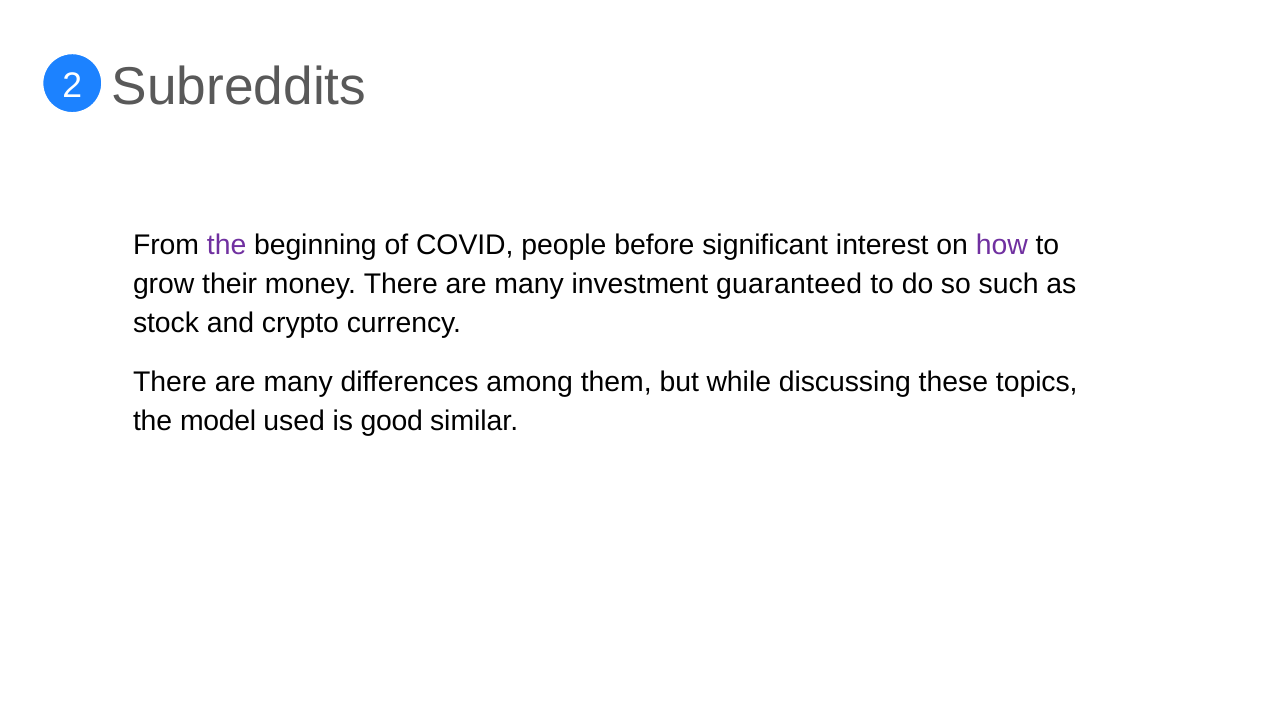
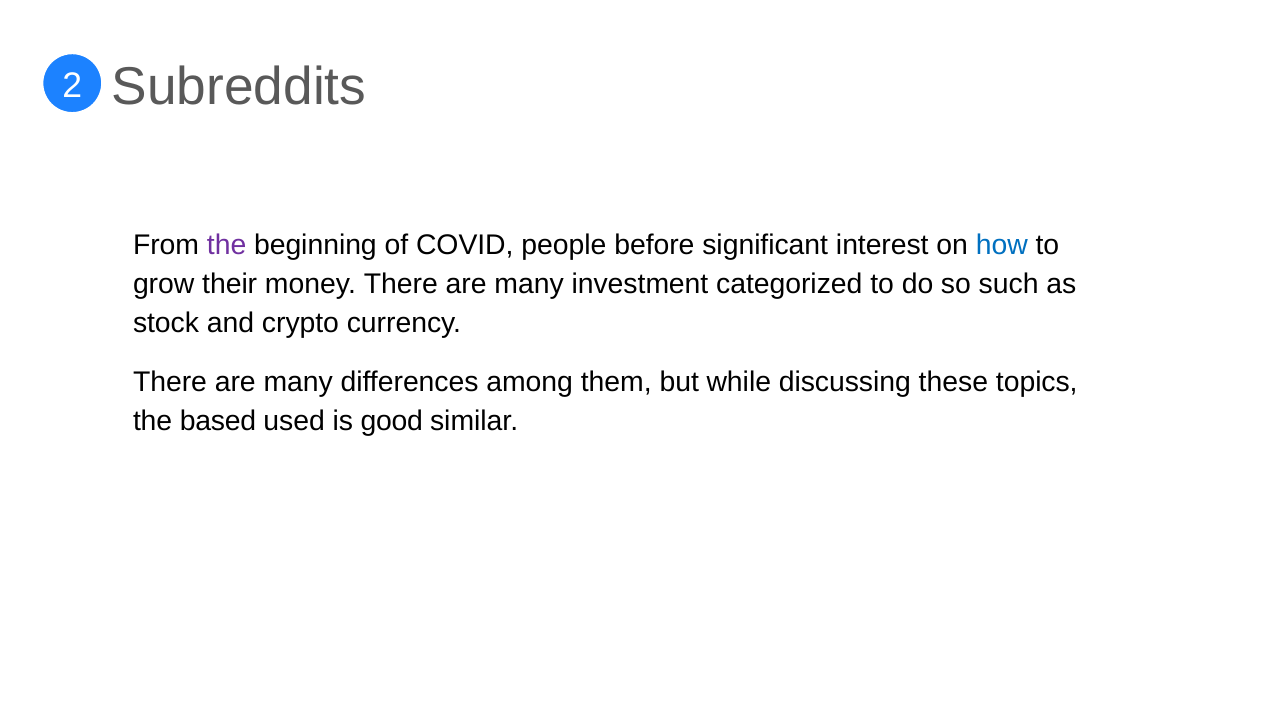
how colour: purple -> blue (1002, 245)
guaranteed: guaranteed -> categorized (789, 284)
model: model -> based (218, 421)
